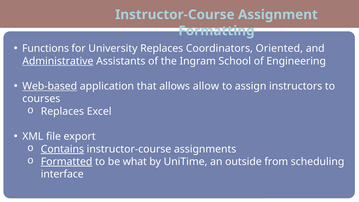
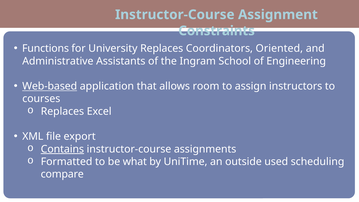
Formatting: Formatting -> Constraints (217, 31)
Administrative underline: present -> none (58, 61)
allow: allow -> room (206, 86)
Formatted underline: present -> none (67, 162)
from: from -> used (276, 162)
interface: interface -> compare (62, 174)
